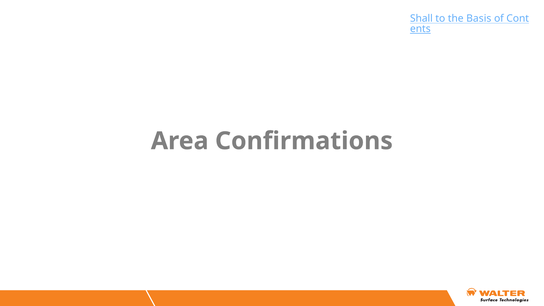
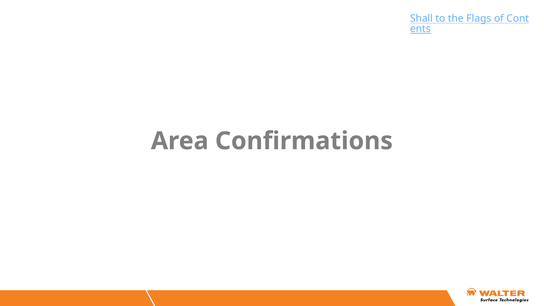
Basis: Basis -> Flags (479, 19)
